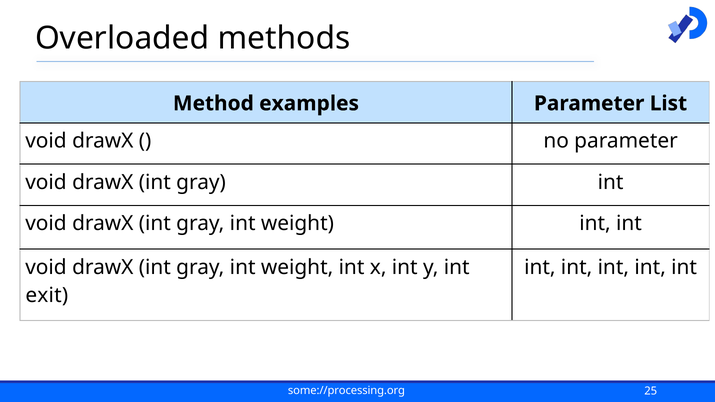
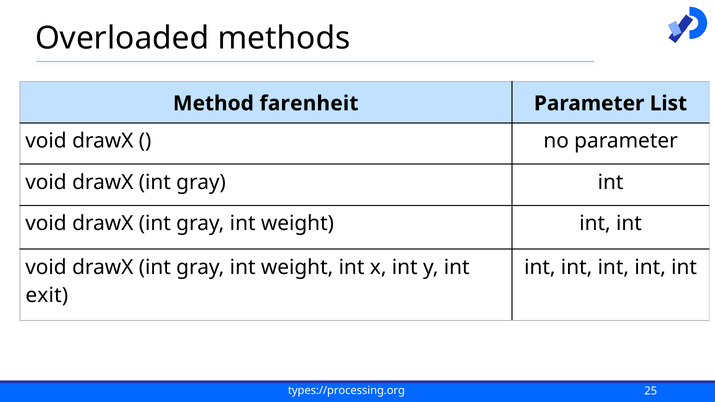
examples: examples -> farenheit (309, 103)
some://processing.org: some://processing.org -> types://processing.org (346, 391)
